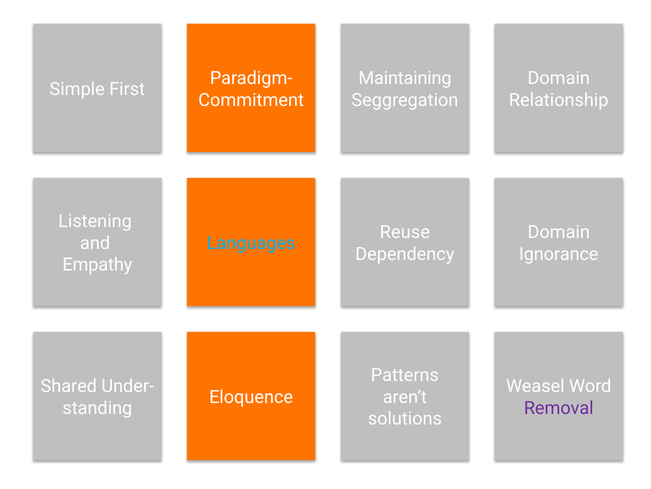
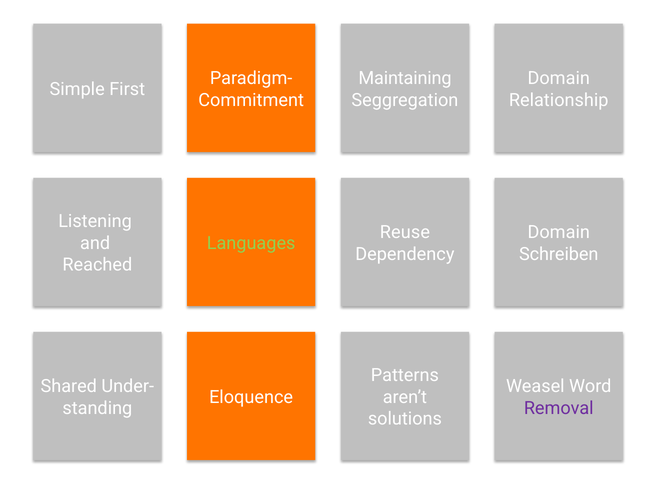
Languages colour: light blue -> light green (251, 243)
Ignorance: Ignorance -> Schreiben (559, 254)
Empathy: Empathy -> Reached (97, 265)
